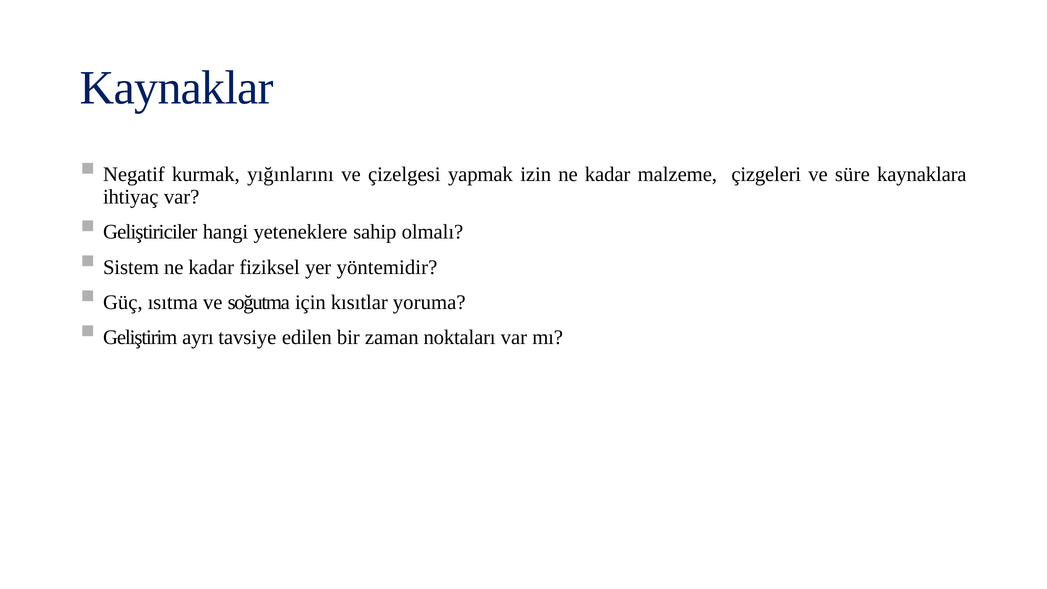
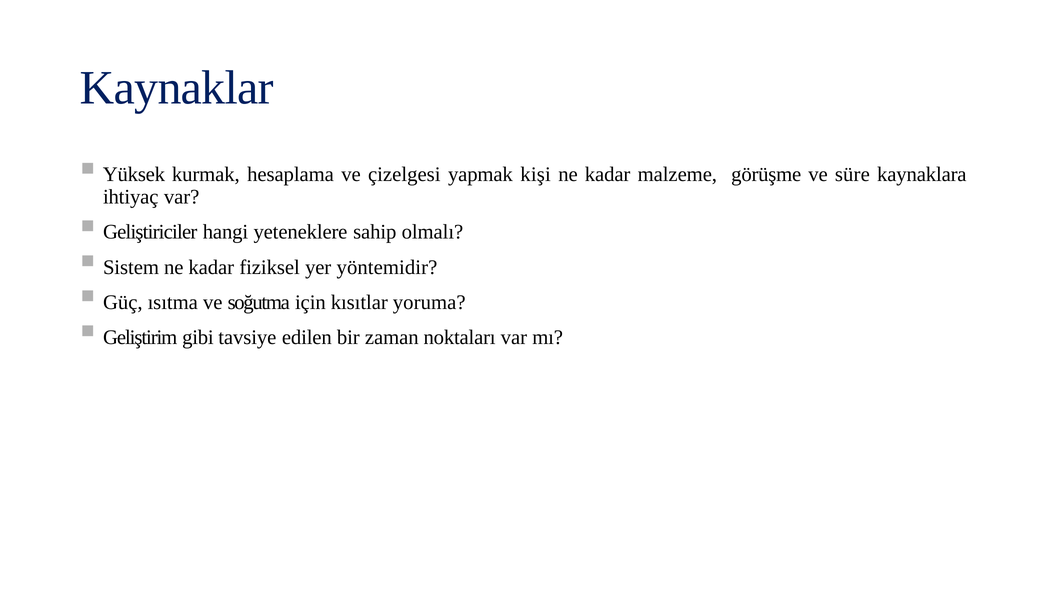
Negatif: Negatif -> Yüksek (134, 175)
yığınlarını: yığınlarını -> hesaplama (291, 175)
izin: izin -> kişi (536, 175)
çizgeleri: çizgeleri -> görüşme (766, 175)
ayrı: ayrı -> gibi (198, 337)
